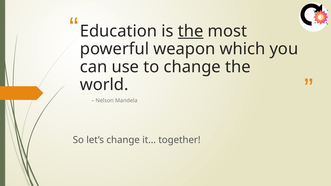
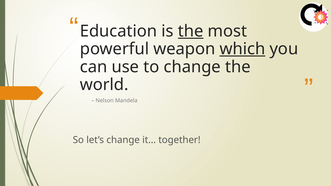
which underline: none -> present (242, 49)
